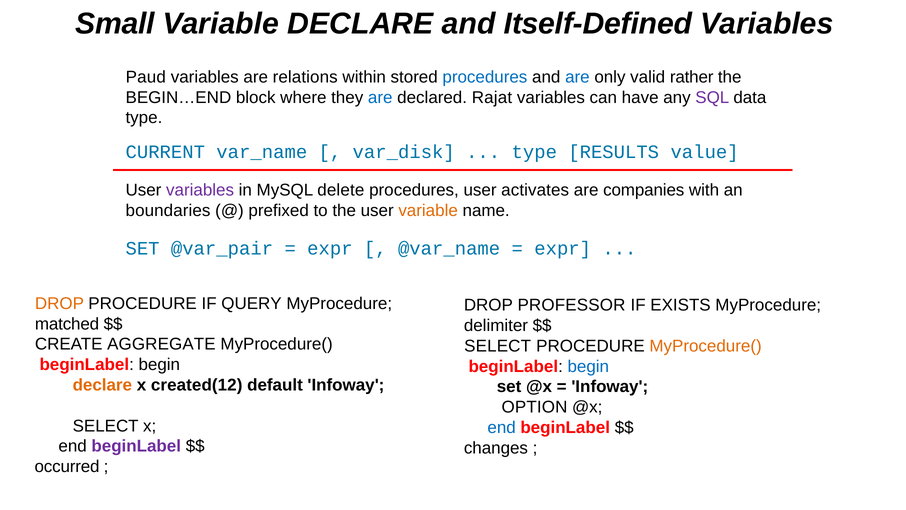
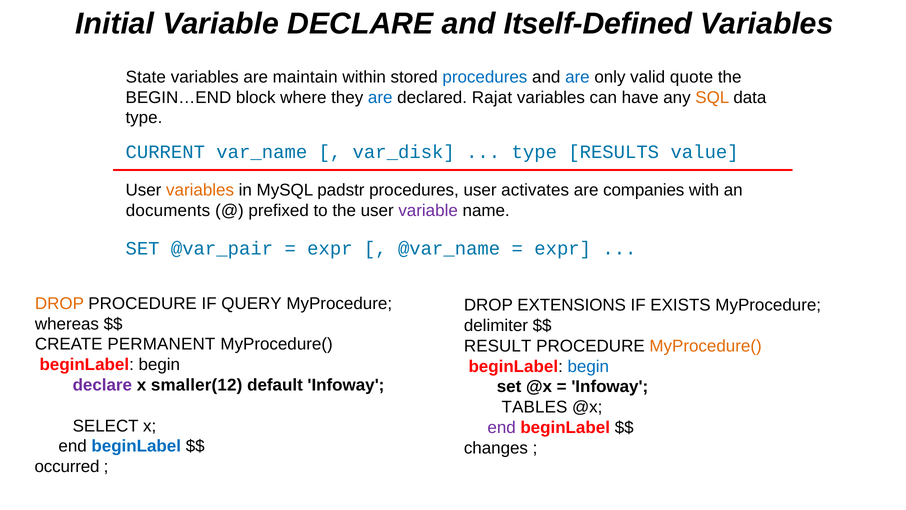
Small: Small -> Initial (115, 24)
Paud: Paud -> State (146, 77)
relations: relations -> maintain (305, 77)
rather: rather -> quote (692, 77)
SQL colour: purple -> orange (712, 97)
variables colour: purple -> orange (200, 190)
delete: delete -> padstr (341, 190)
boundaries: boundaries -> documents (168, 211)
variable colour: orange -> purple (428, 211)
PROFESSOR: PROFESSOR -> EXTENSIONS (572, 305)
matched: matched -> whereas (67, 324)
AGGREGATE: AGGREGATE -> PERMANENT (161, 344)
SELECT: SELECT -> RESULT (498, 346)
declare colour: orange -> purple (102, 385)
created(12: created(12 -> smaller(12 (197, 385)
OPTION: OPTION -> TABLES (535, 407)
end colour: blue -> purple (502, 427)
beginLabel colour: purple -> blue (136, 446)
